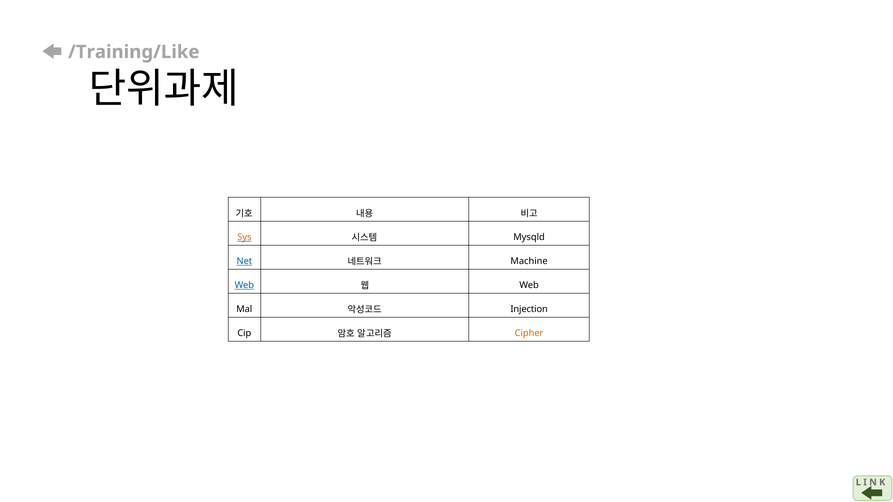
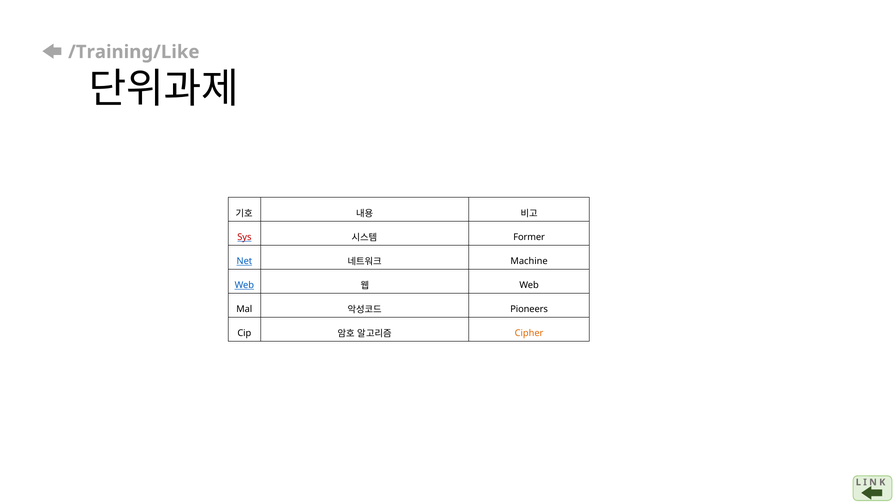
Sys colour: orange -> red (244, 237)
Mysqld: Mysqld -> Former (529, 237)
Injection: Injection -> Pioneers (529, 309)
